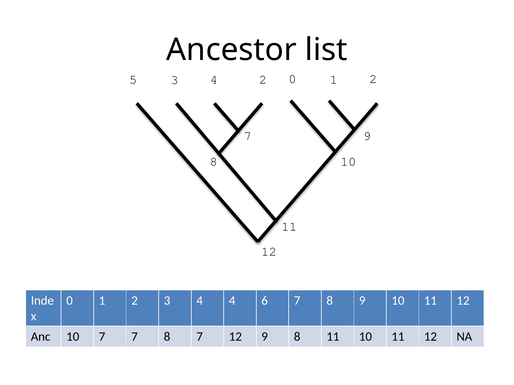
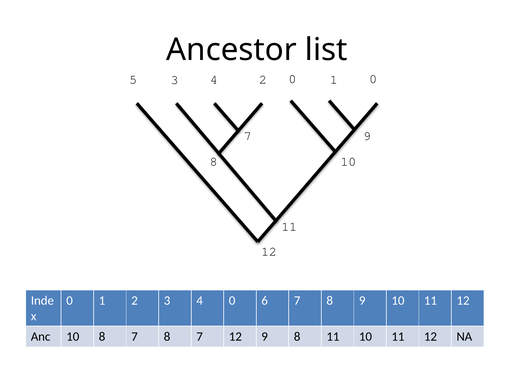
2 0 1 2: 2 -> 0 (373, 79)
4 4: 4 -> 0 (232, 301)
10 7: 7 -> 8 (102, 337)
